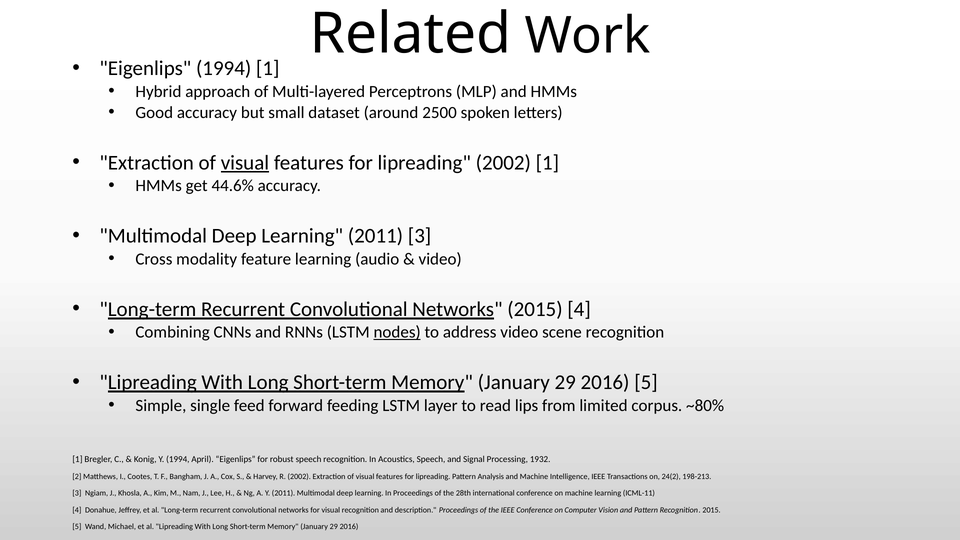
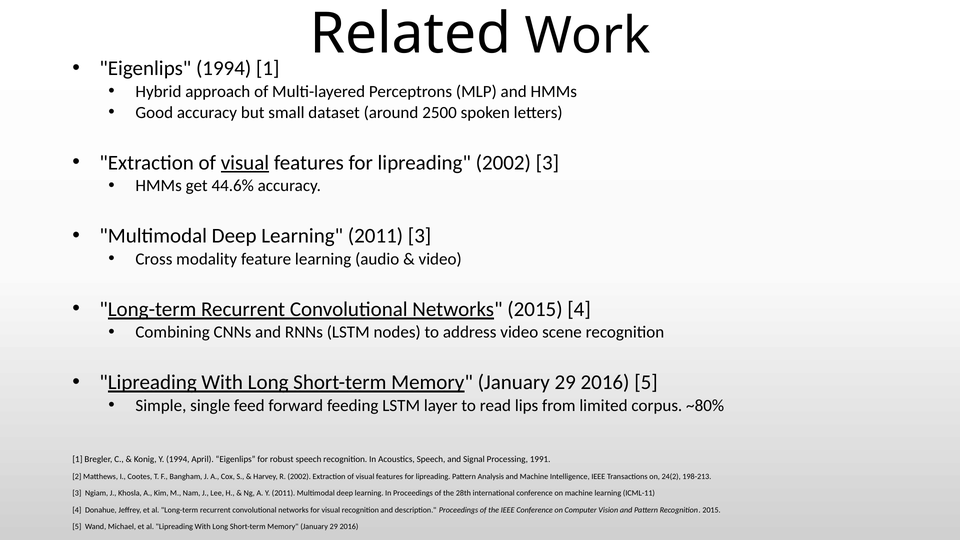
2002 1: 1 -> 3 (547, 163)
nodes underline: present -> none (397, 332)
1932: 1932 -> 1991 (540, 459)
